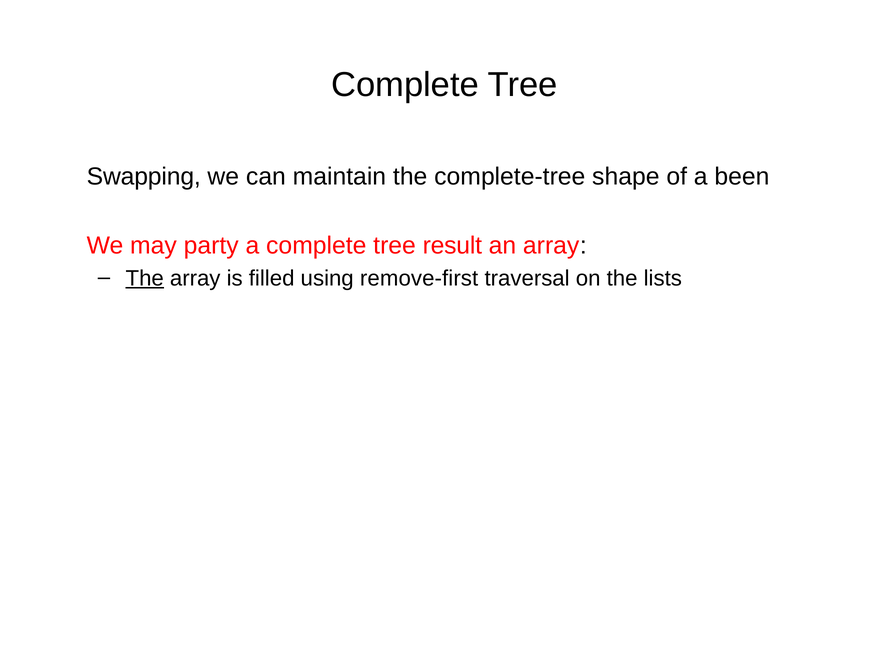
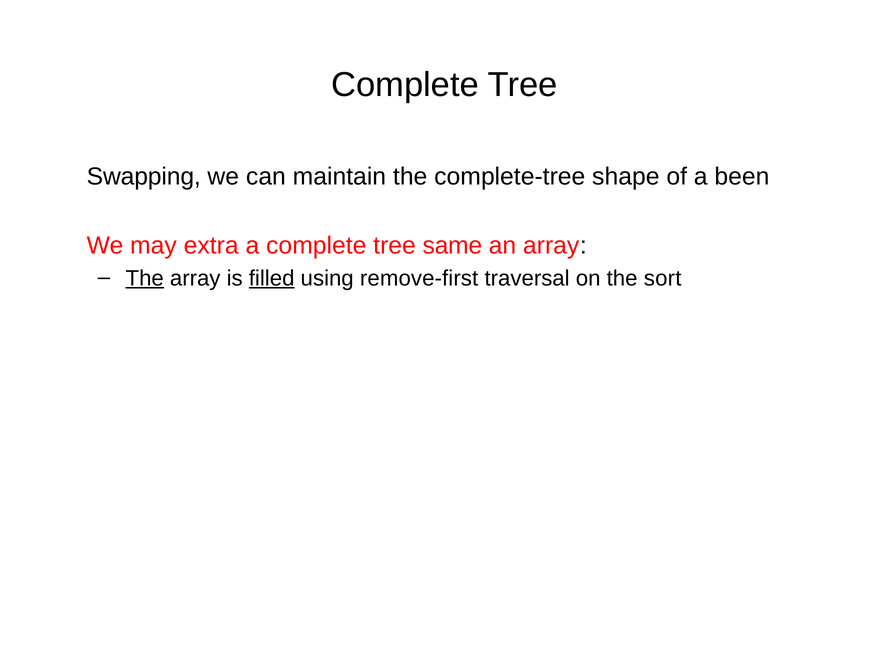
party: party -> extra (211, 246)
result: result -> same (452, 246)
filled underline: none -> present (272, 278)
lists: lists -> sort (663, 278)
